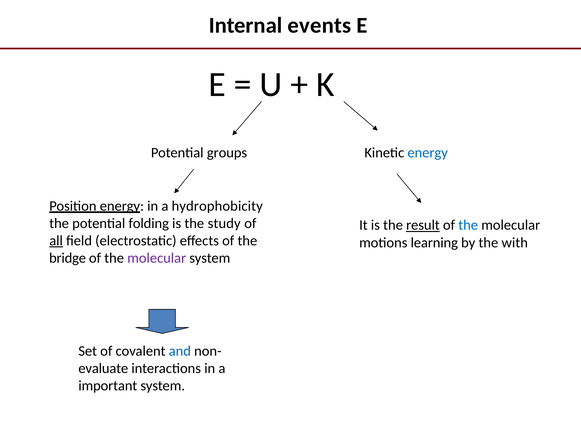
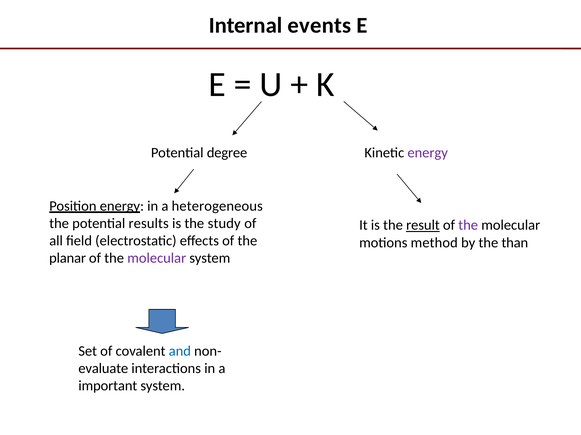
groups: groups -> degree (227, 153)
energy colour: blue -> purple (428, 153)
hydrophobicity: hydrophobicity -> heterogeneous (217, 206)
folding: folding -> results (149, 224)
the colour: blue -> purple (468, 226)
all underline: present -> none (56, 241)
learning: learning -> method (434, 243)
with: with -> than (515, 243)
bridge: bridge -> planar (68, 259)
